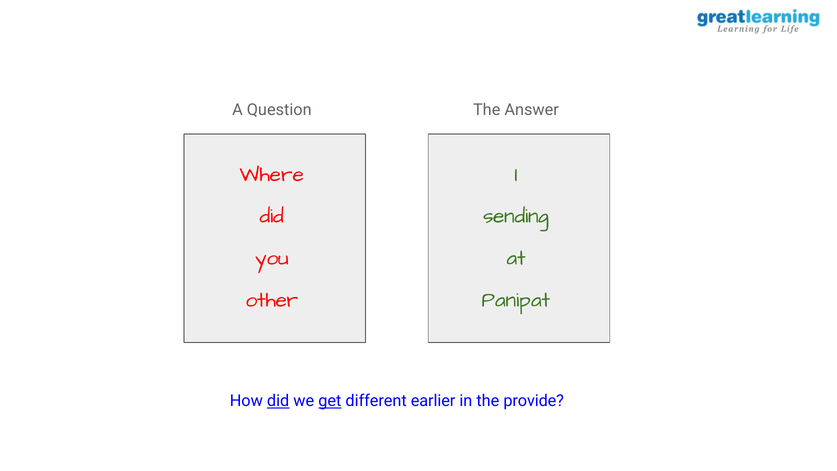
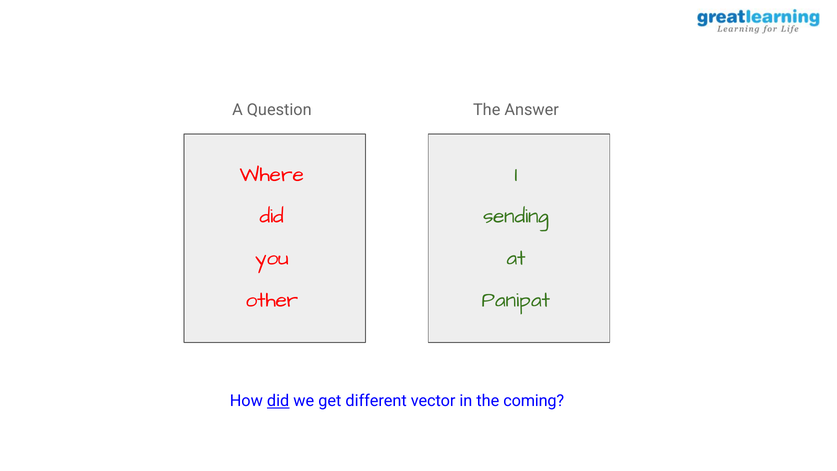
get underline: present -> none (330, 401)
earlier: earlier -> vector (433, 401)
provide: provide -> coming (534, 401)
